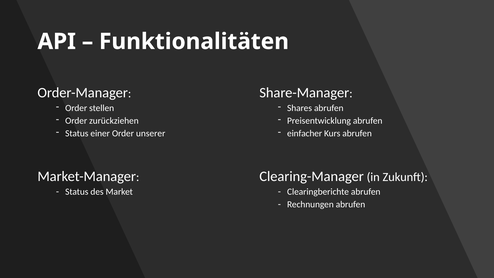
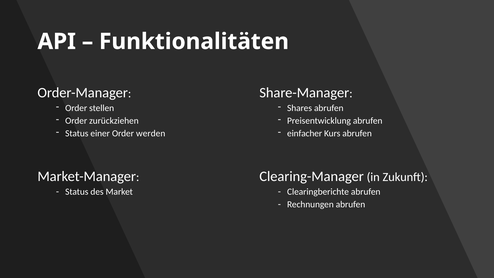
unserer: unserer -> werden (151, 133)
